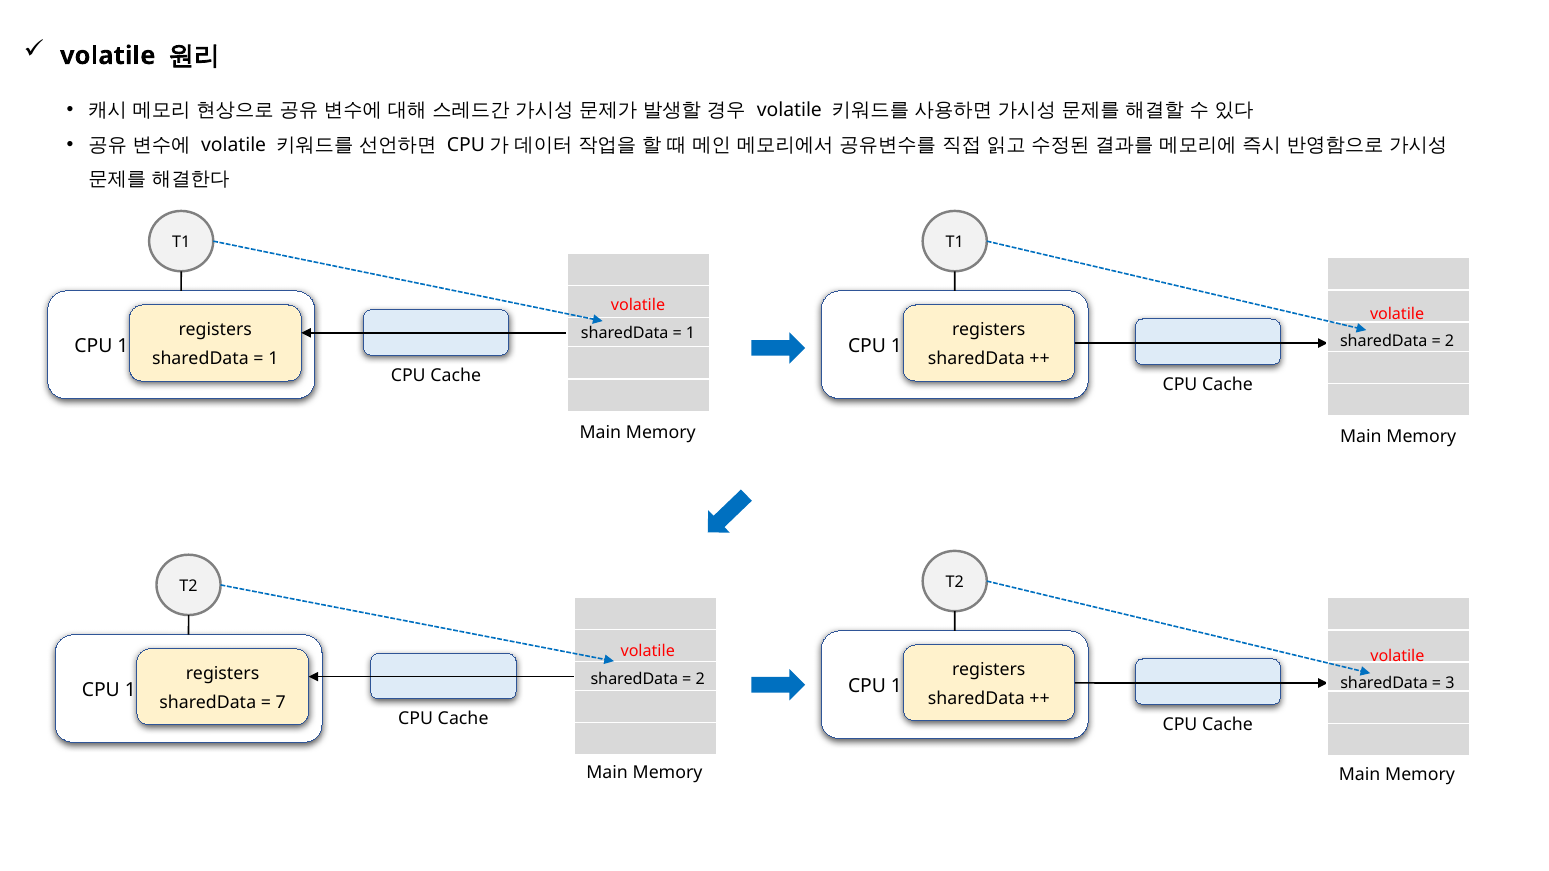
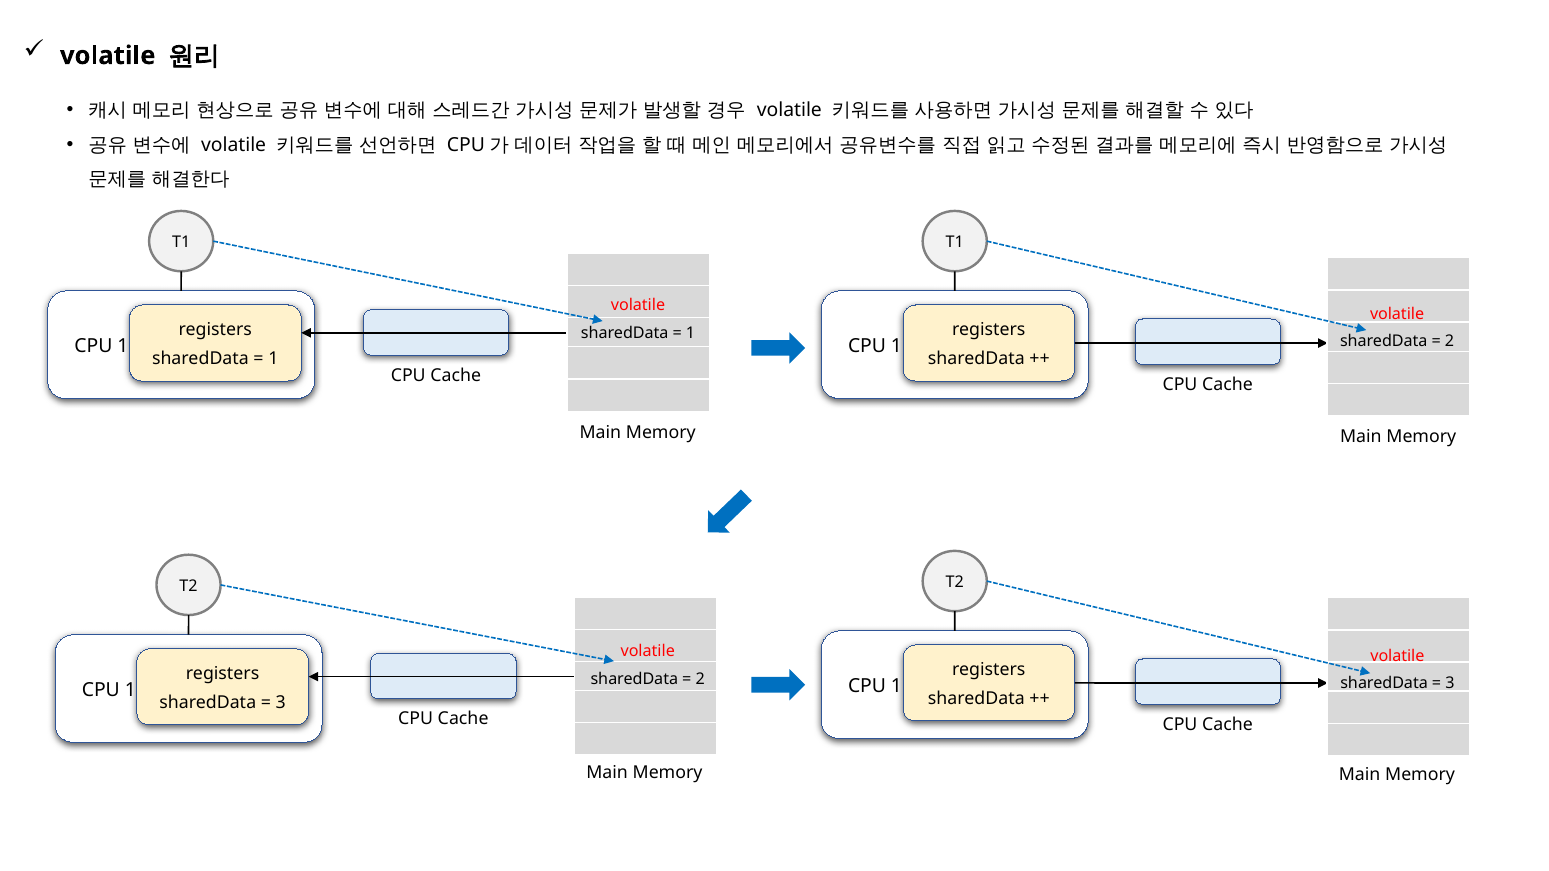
7: 7 -> 3 (281, 703)
